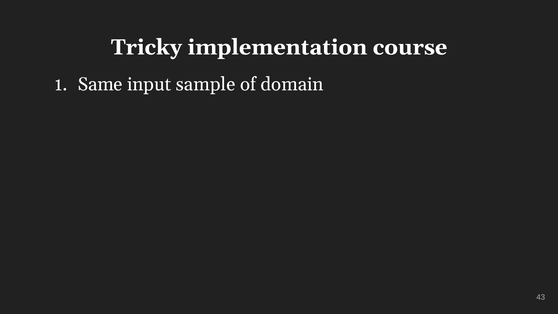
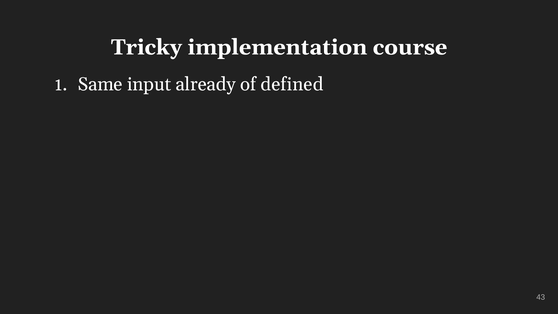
sample: sample -> already (206, 84)
domain: domain -> defined (292, 84)
